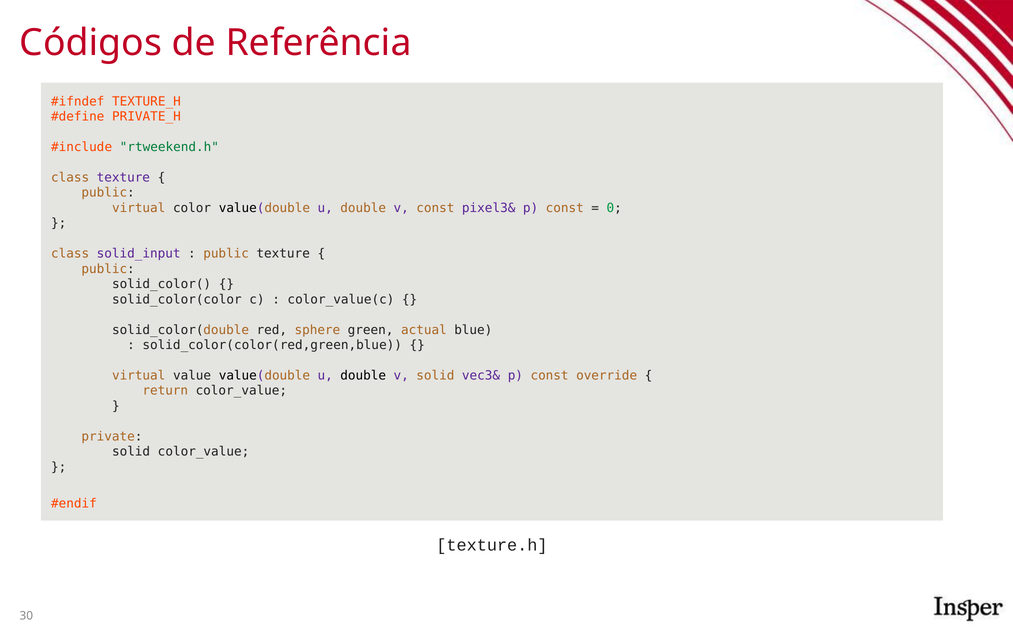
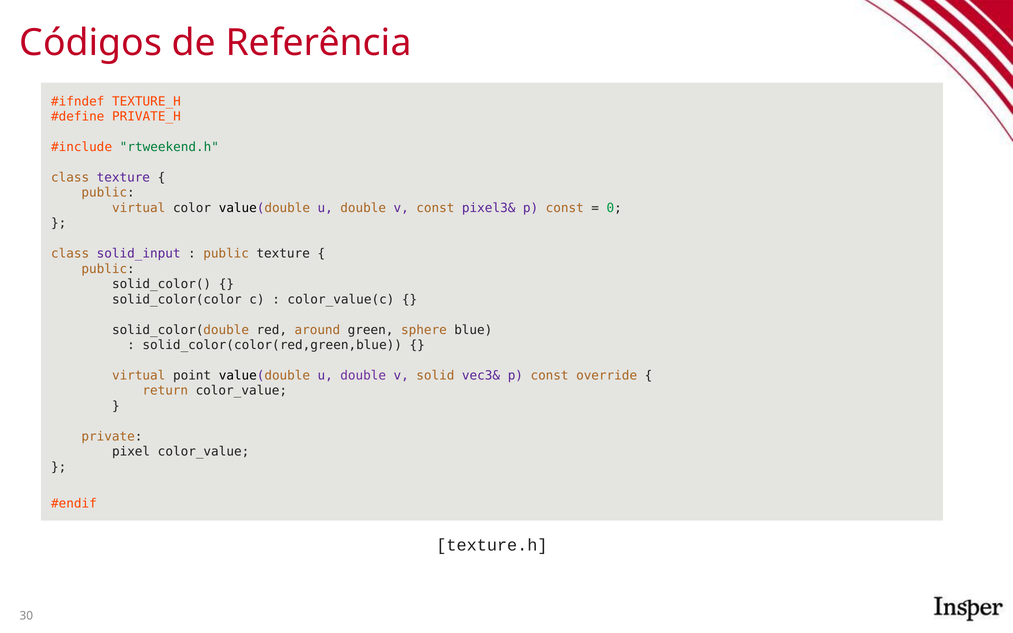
sphere: sphere -> around (317, 330)
actual: actual -> sphere (424, 330)
value: value -> point (192, 376)
double colour: black -> purple (363, 376)
solid: solid -> pixel (131, 452)
